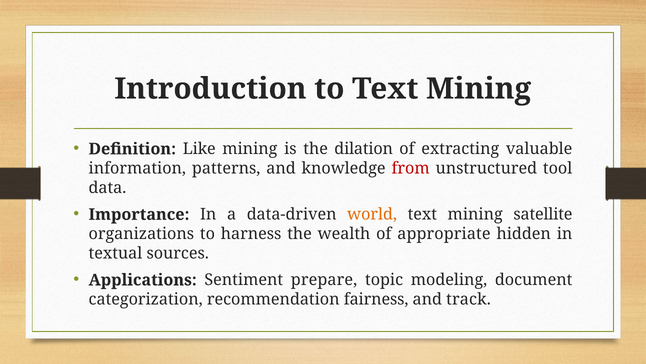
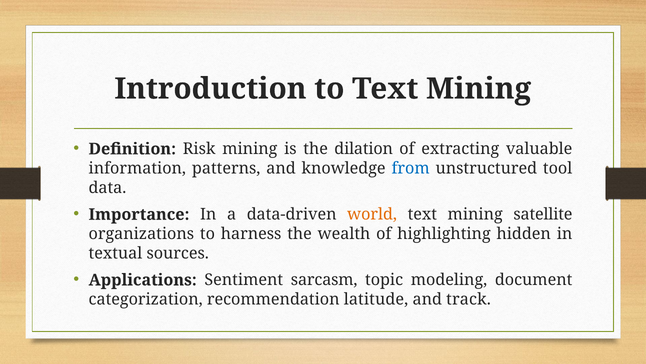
Like: Like -> Risk (199, 149)
from colour: red -> blue (411, 168)
appropriate: appropriate -> highlighting (444, 234)
prepare: prepare -> sarcasm (324, 280)
fairness: fairness -> latitude (376, 299)
